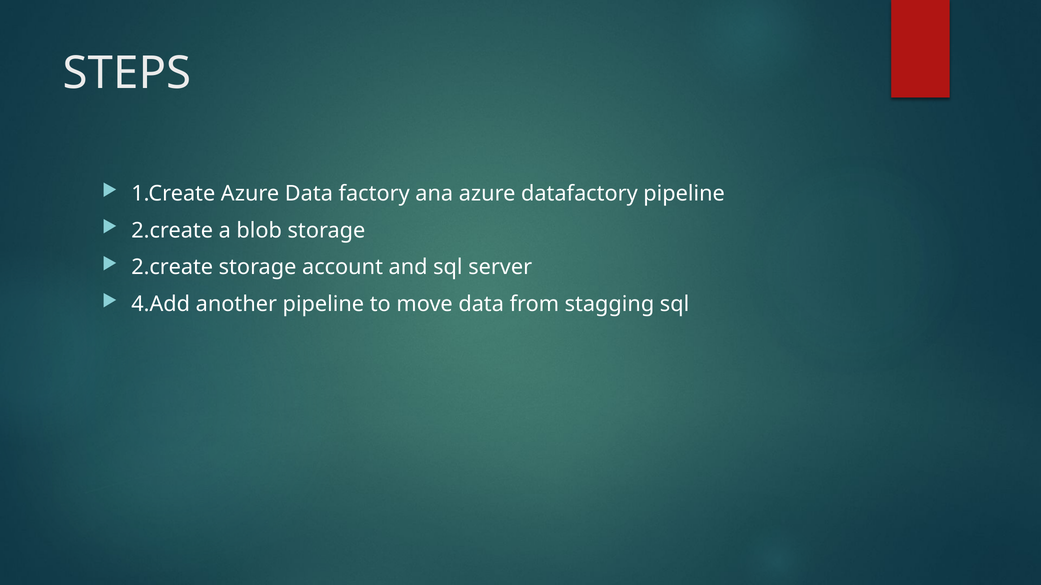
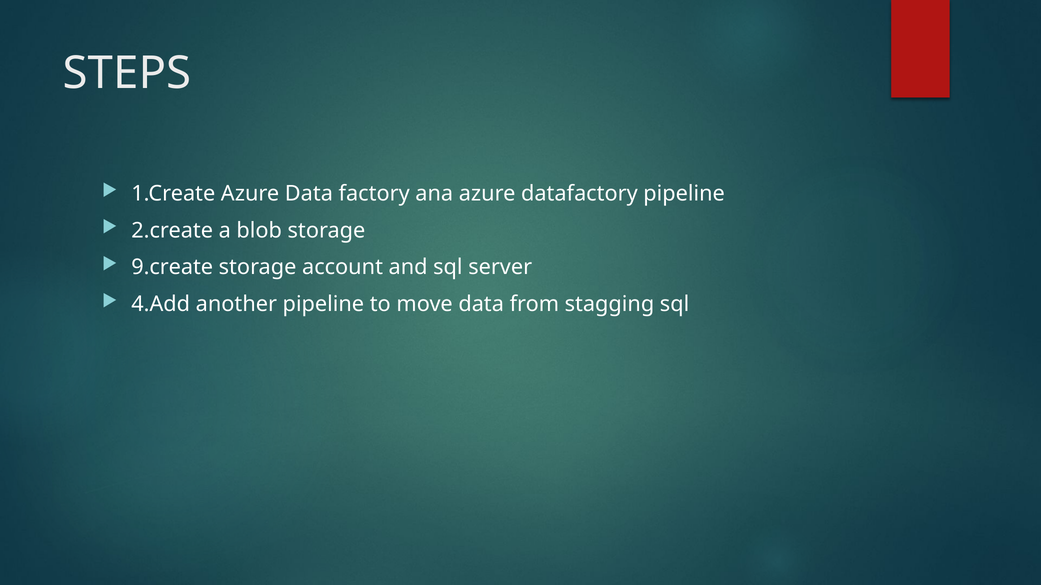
2.create: 2.create -> 9.create (172, 268)
